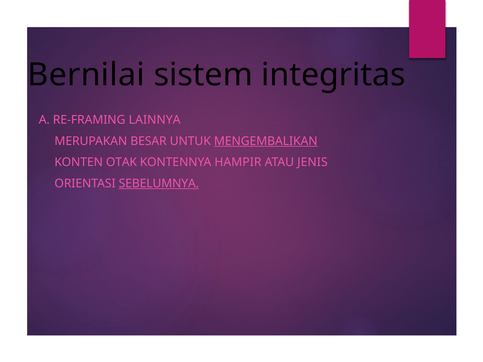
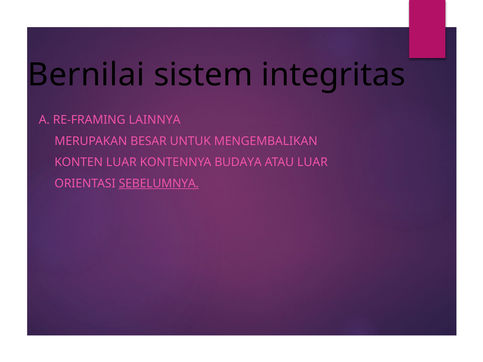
MENGEMBALIKAN underline: present -> none (266, 141)
KONTEN OTAK: OTAK -> LUAR (121, 162)
HAMPIR: HAMPIR -> BUDAYA (238, 162)
ATAU JENIS: JENIS -> LUAR (312, 162)
